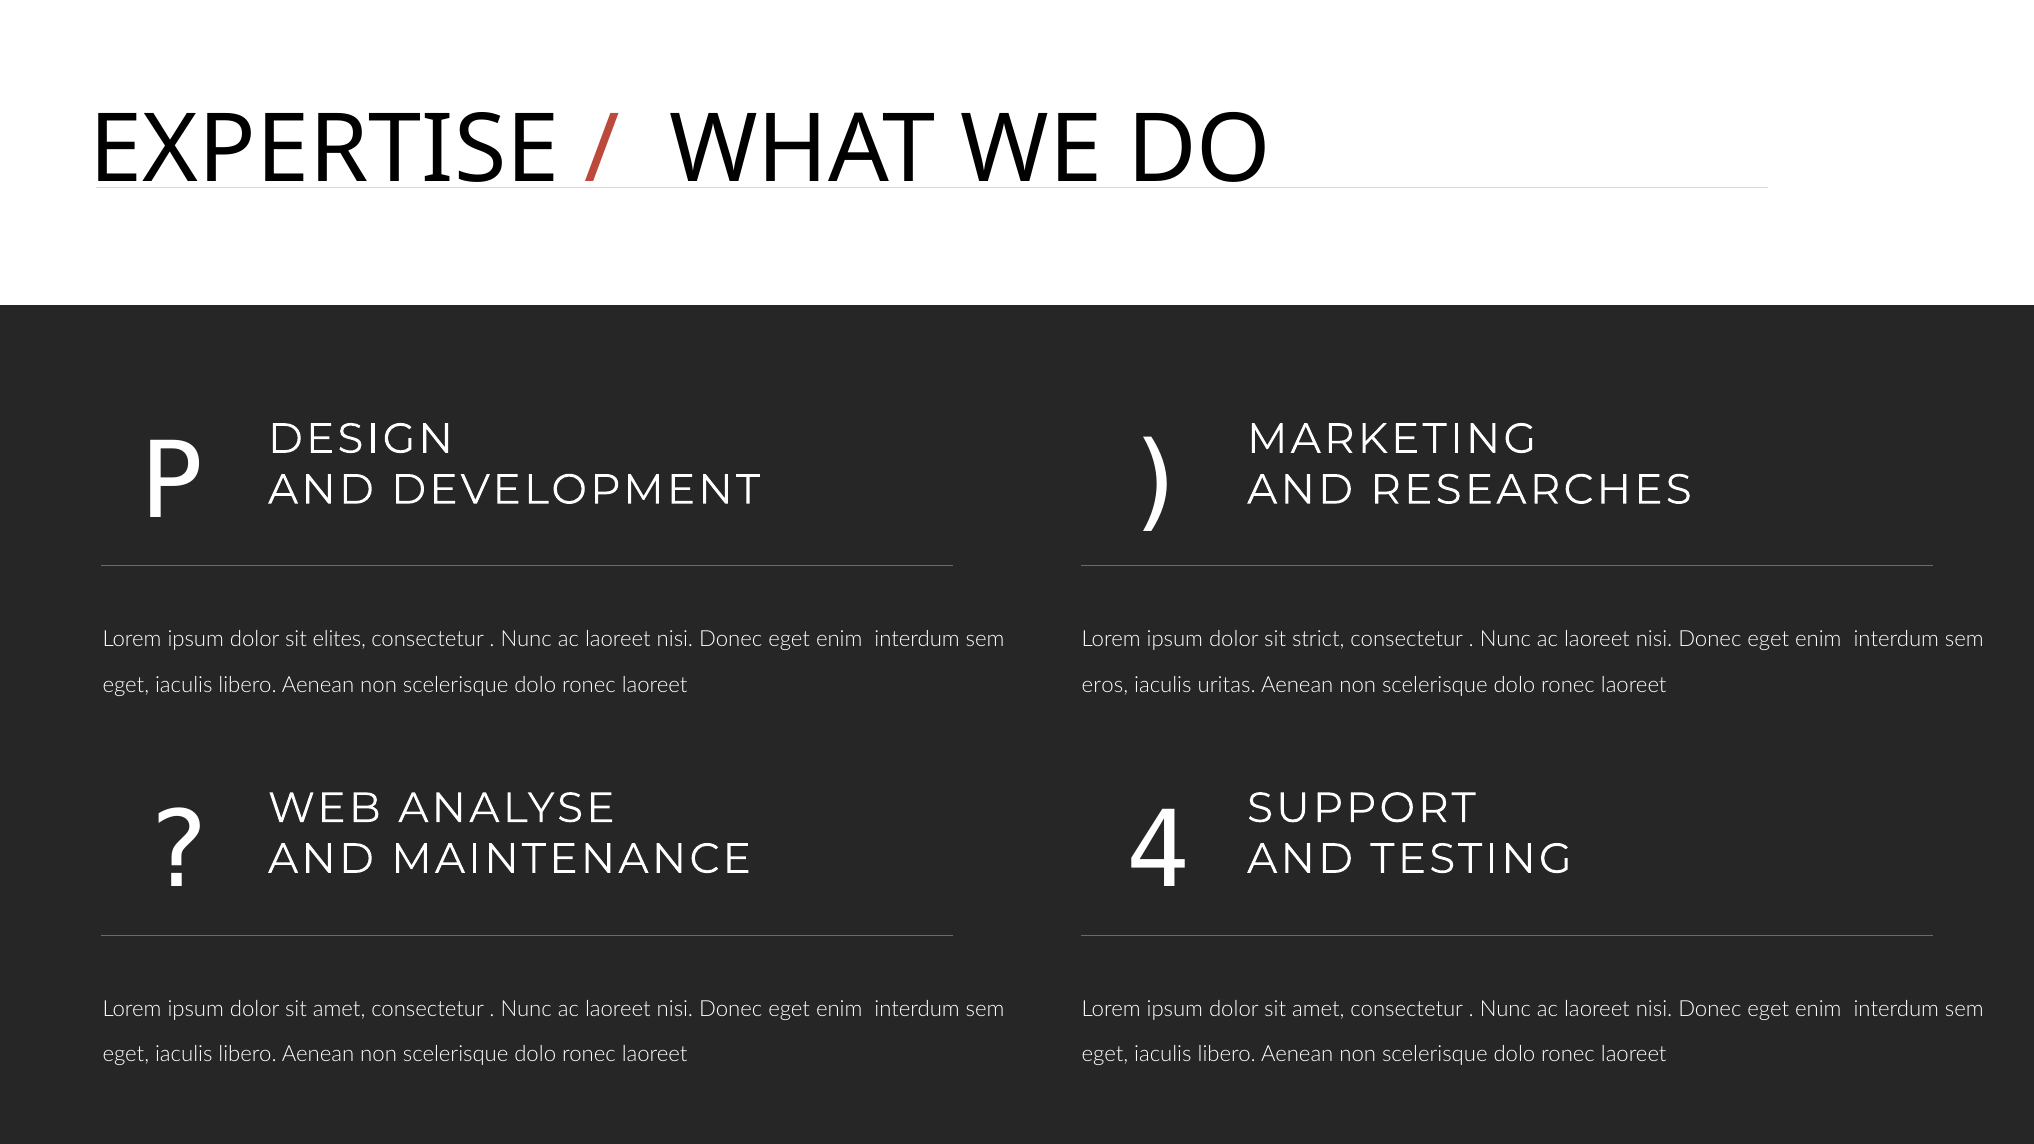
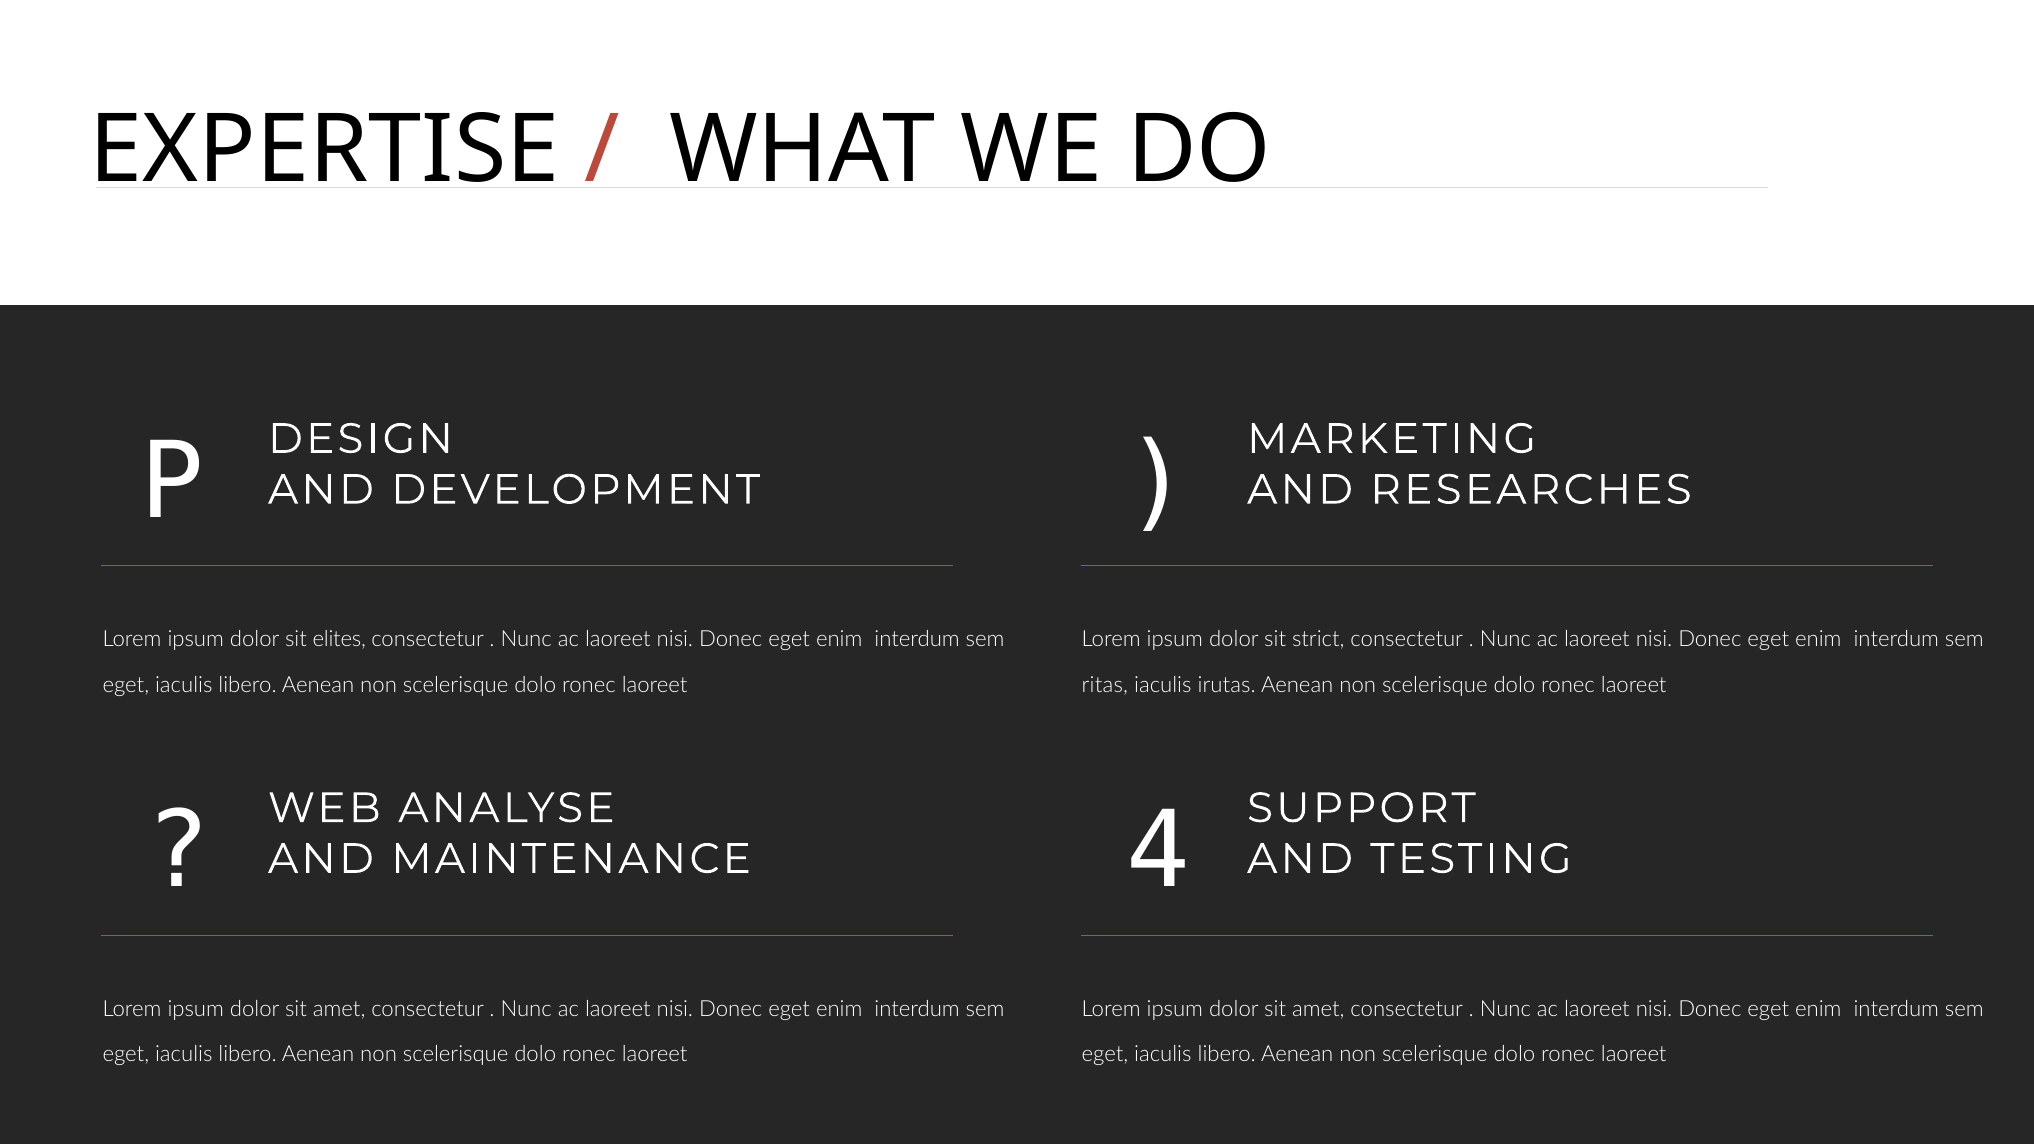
eros: eros -> ritas (1105, 686)
uritas: uritas -> irutas (1227, 686)
